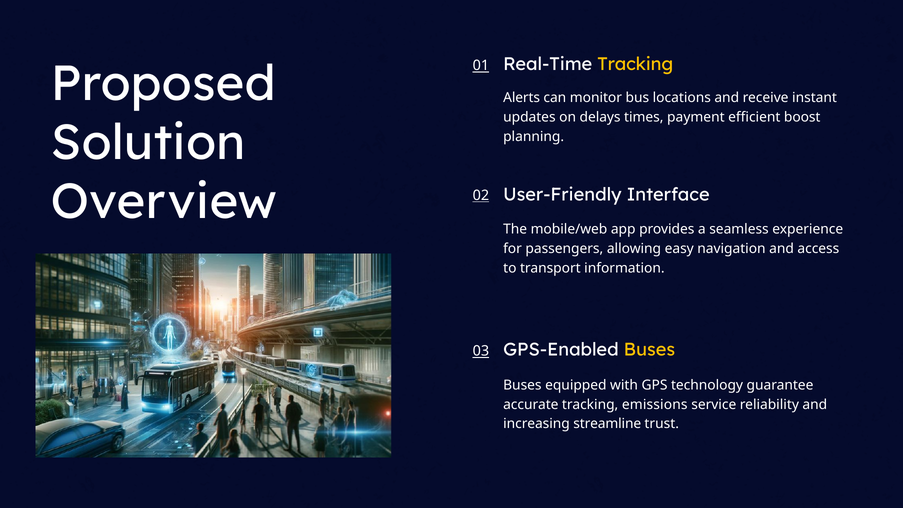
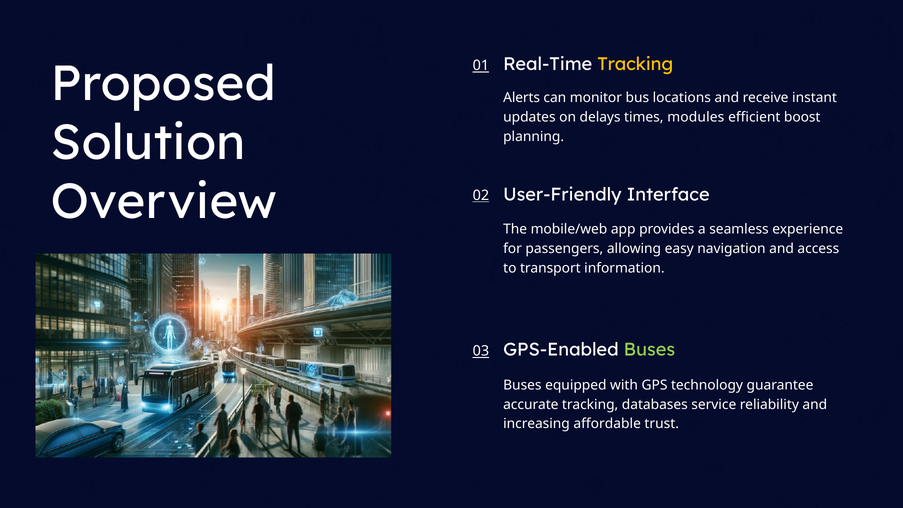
payment: payment -> modules (696, 117)
Buses colour: yellow -> light green (649, 350)
emissions: emissions -> databases (655, 404)
streamline: streamline -> affordable (607, 424)
